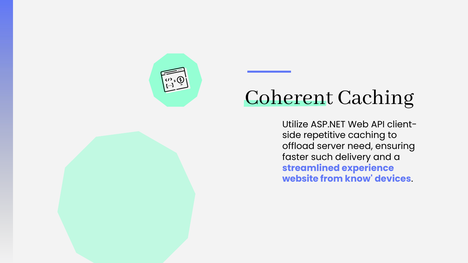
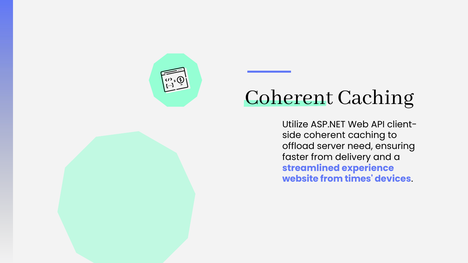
repetitive: repetitive -> coherent (325, 135)
faster such: such -> from (322, 157)
know: know -> times (359, 179)
